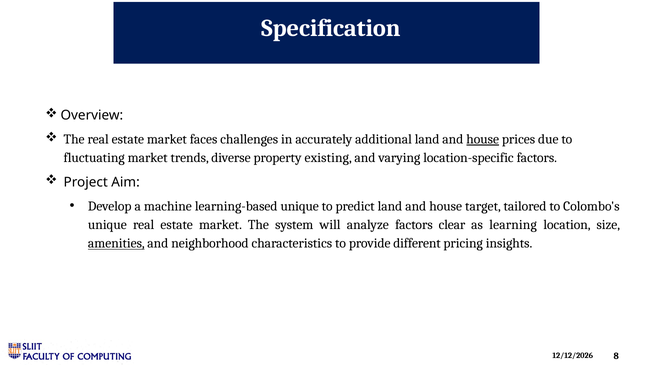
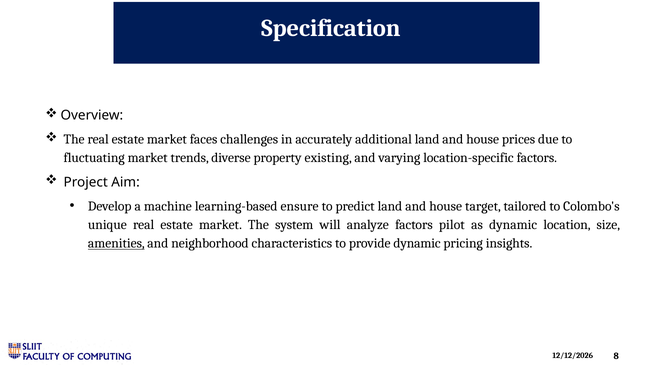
house underline: present -> none (483, 139)
learning-based unique: unique -> ensure (300, 206)
clear: clear -> pilot (452, 225)
as learning: learning -> dynamic (513, 225)
provide different: different -> dynamic (417, 243)
